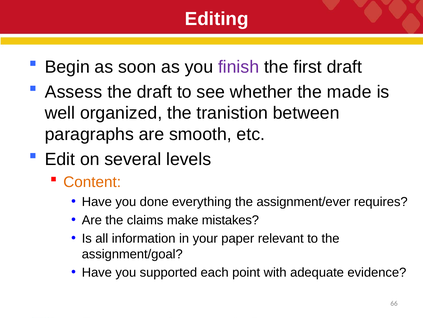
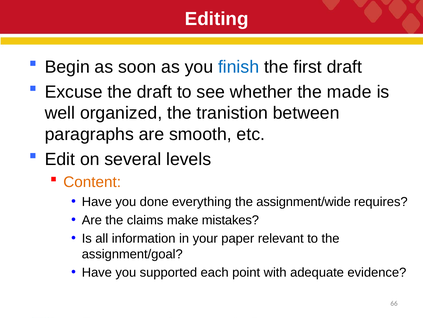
finish colour: purple -> blue (239, 67)
Assess: Assess -> Excuse (74, 92)
assignment/ever: assignment/ever -> assignment/wide (304, 201)
